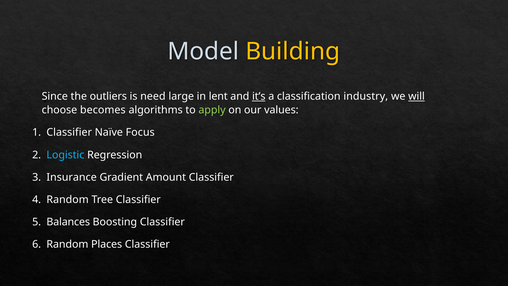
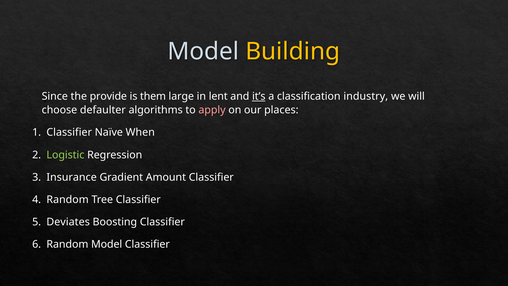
outliers: outliers -> provide (108, 96)
need: need -> them (153, 96)
will underline: present -> none (416, 96)
becomes: becomes -> defaulter (103, 110)
apply colour: light green -> pink (212, 110)
values: values -> places (281, 110)
Focus: Focus -> When (140, 132)
Logistic colour: light blue -> light green (65, 155)
Balances: Balances -> Deviates (68, 222)
Random Places: Places -> Model (107, 244)
